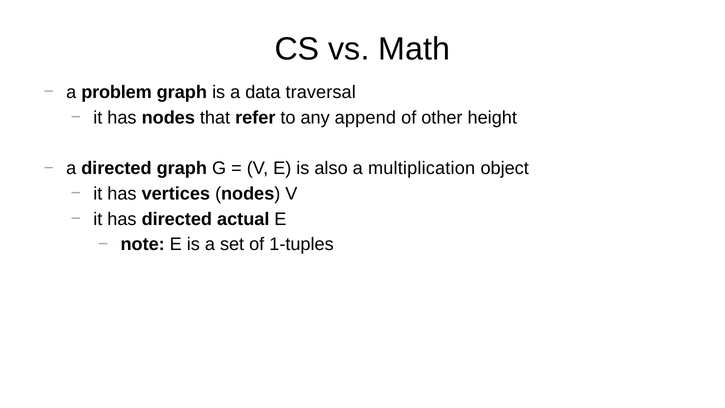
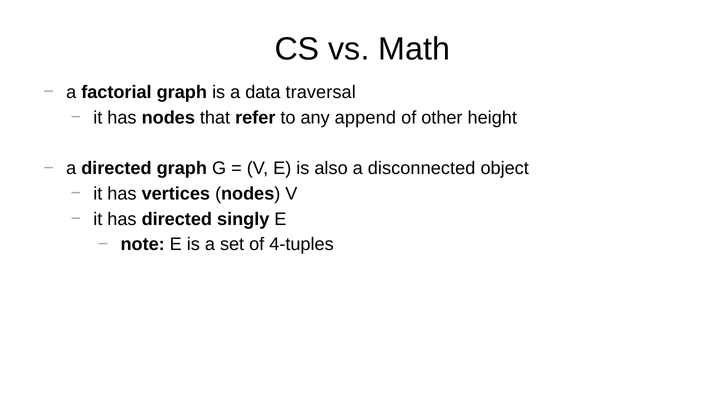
problem: problem -> factorial (116, 92)
multiplication: multiplication -> disconnected (422, 168)
actual: actual -> singly (243, 219)
1-tuples: 1-tuples -> 4-tuples (302, 244)
